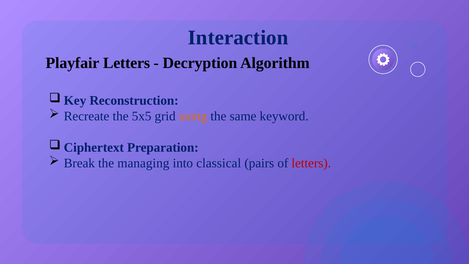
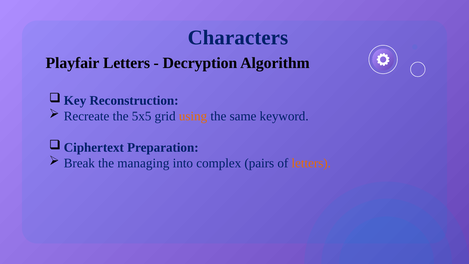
Interaction: Interaction -> Characters (238, 38)
classical: classical -> complex (219, 163)
letters colour: red -> orange (311, 163)
